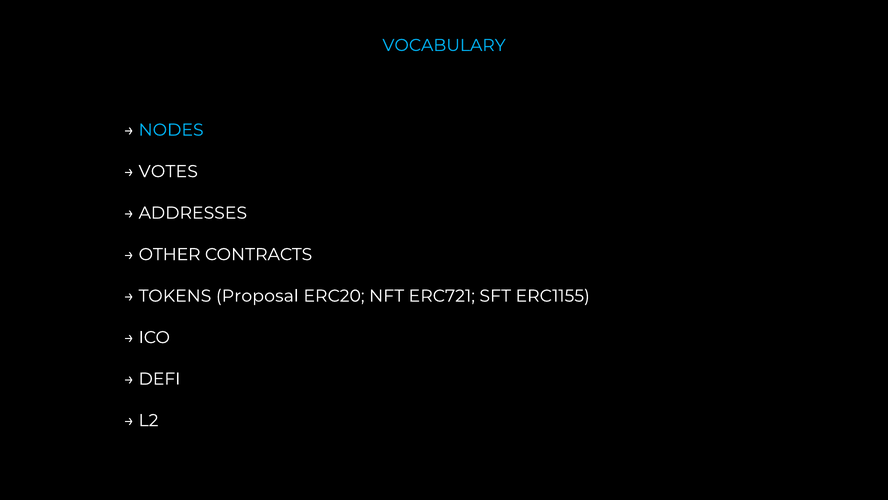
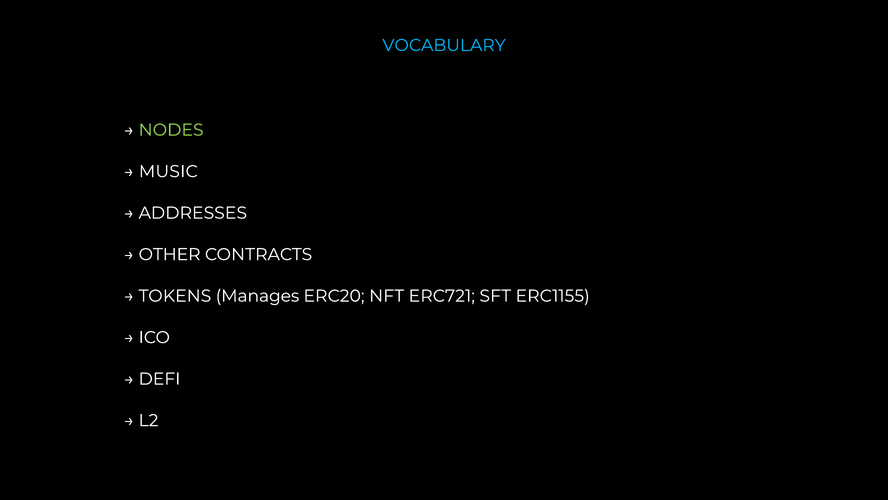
NODES colour: light blue -> light green (171, 130)
VOTES: VOTES -> MUSIC (168, 171)
Proposal: Proposal -> Manages (257, 296)
